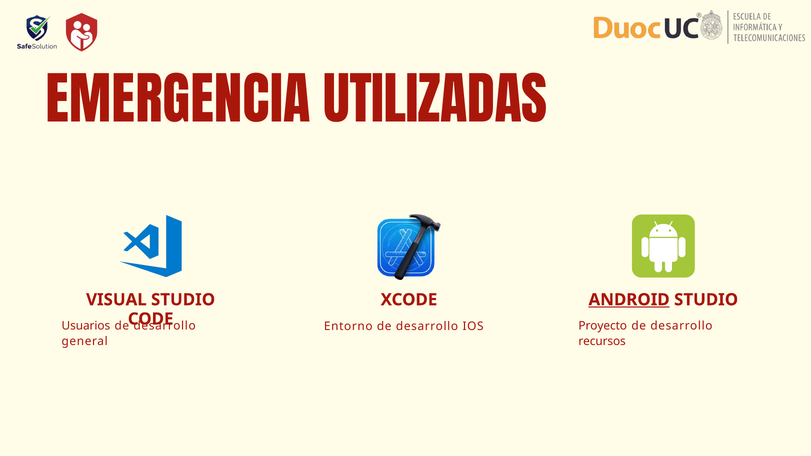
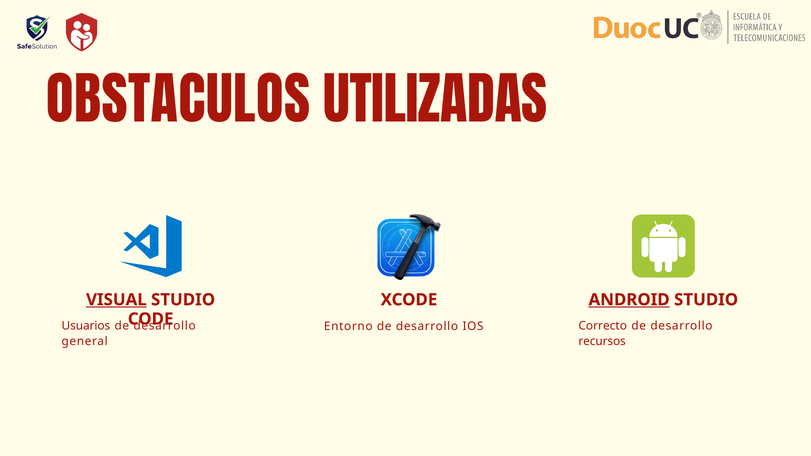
EMERGENCIA: EMERGENCIA -> OBSTACULOS (178, 103)
VISUAL underline: none -> present (116, 300)
Proyecto: Proyecto -> Correcto (603, 326)
